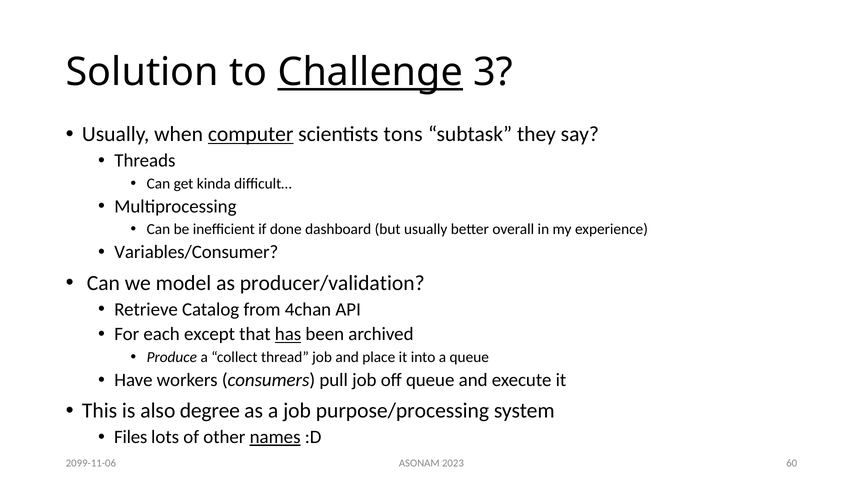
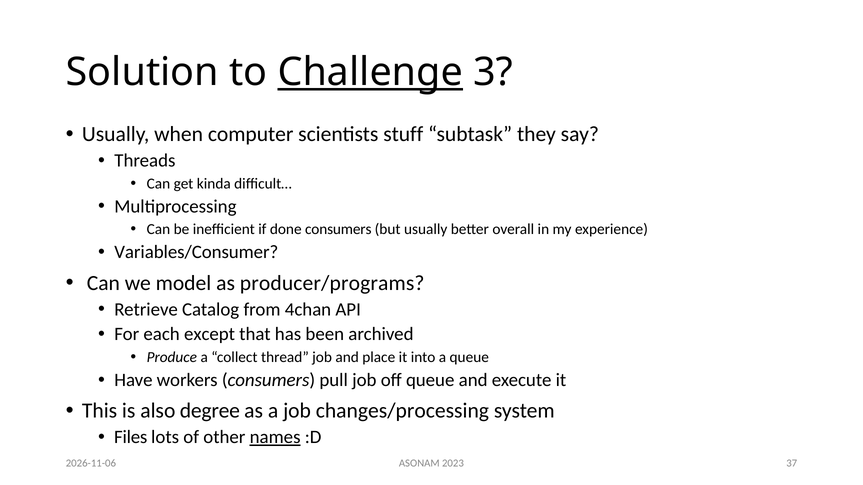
computer underline: present -> none (251, 134)
tons: tons -> stuff (403, 134)
done dashboard: dashboard -> consumers (338, 230)
producer/validation: producer/validation -> producer/programs (332, 283)
has underline: present -> none (288, 335)
purpose/processing: purpose/processing -> changes/processing (402, 411)
60: 60 -> 37 (792, 463)
2099-11-06: 2099-11-06 -> 2026-11-06 (91, 464)
